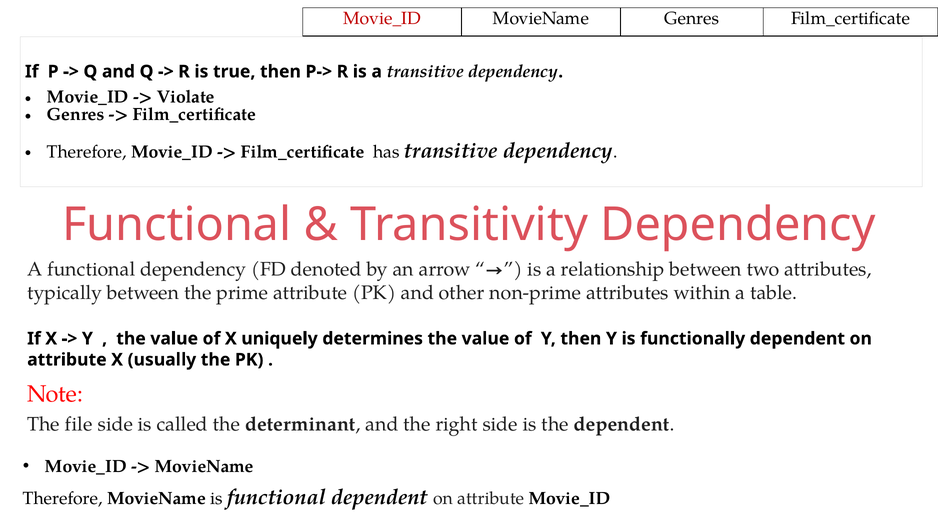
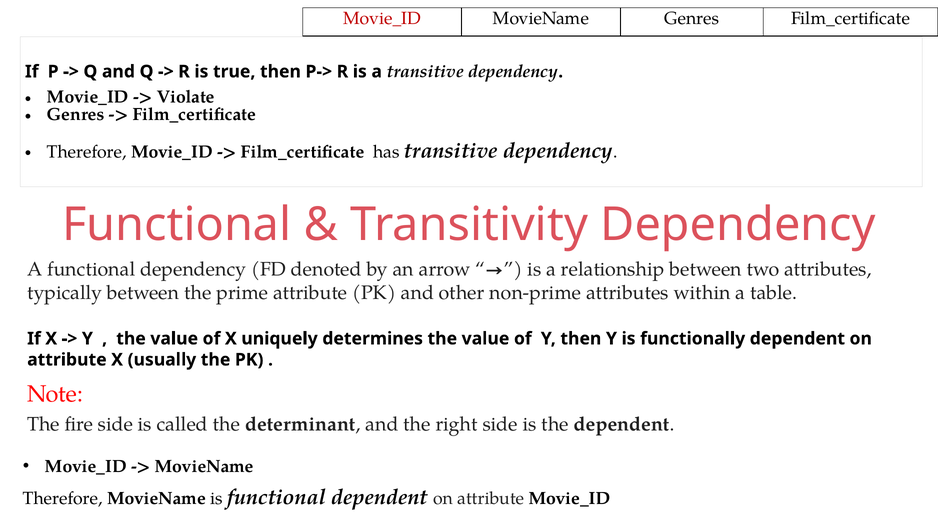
file: file -> fire (79, 424)
